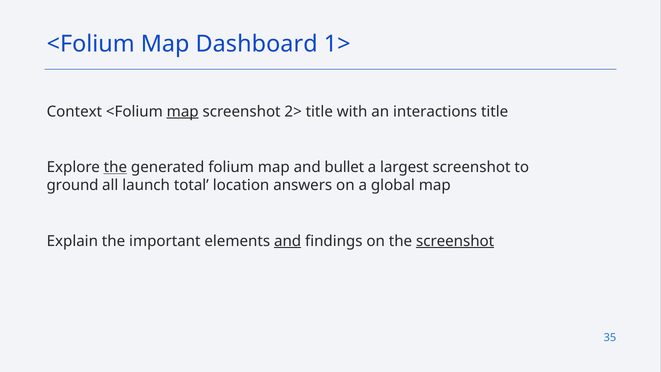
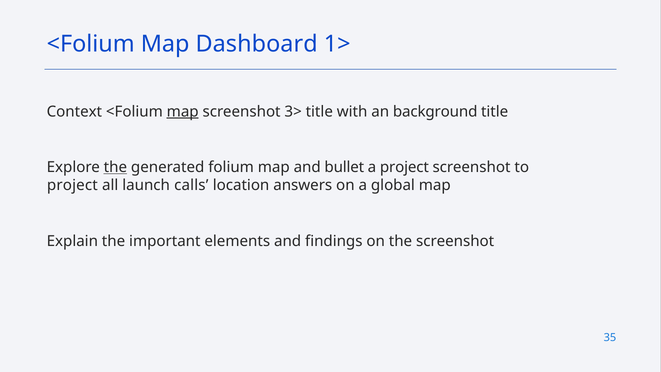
2>: 2> -> 3> (293, 112)
interactions: interactions -> background (435, 112)
a largest: largest -> project (404, 167)
ground: ground -> project (72, 185)
total: total -> calls (191, 185)
and underline: present -> none (288, 241)
screenshot underline: present -> none (455, 241)
